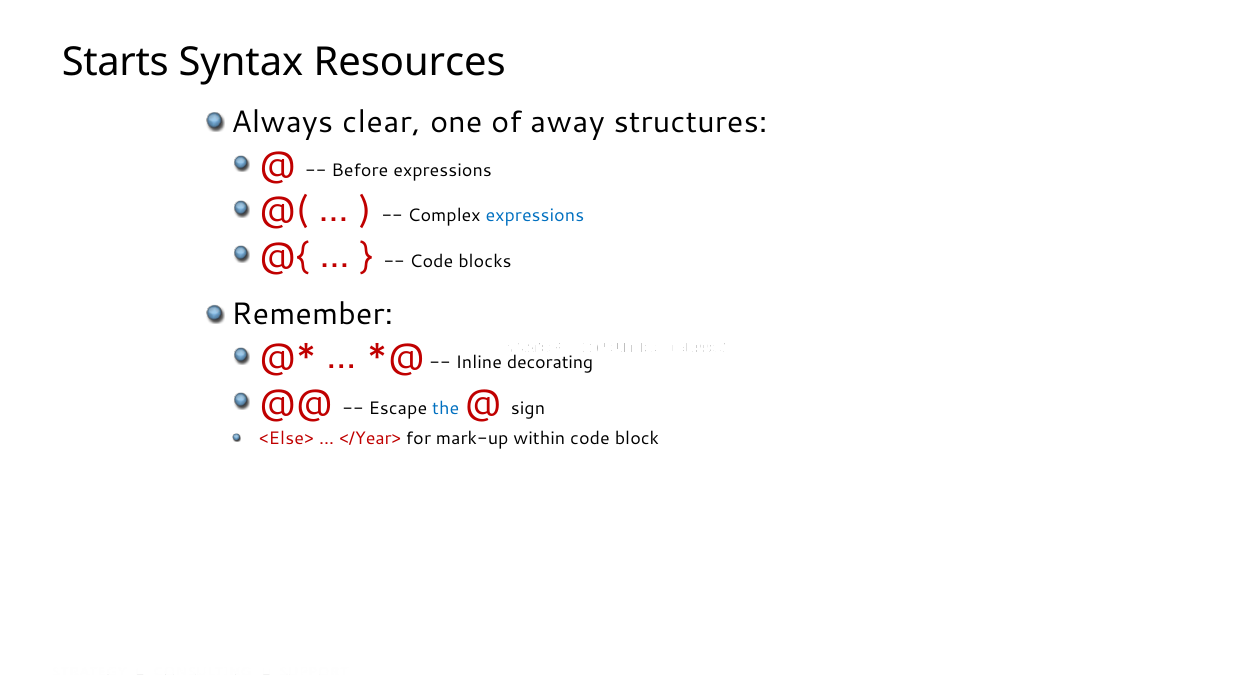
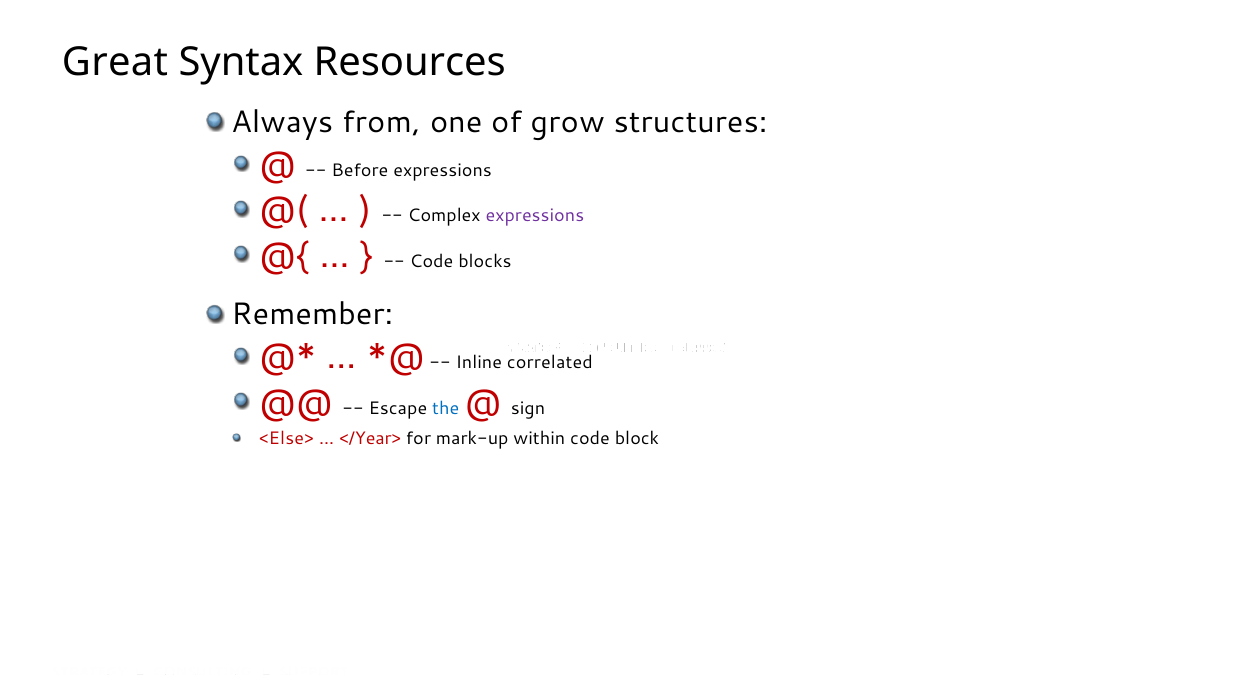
Starts: Starts -> Great (115, 62)
clear: clear -> from (381, 122)
away: away -> grow (567, 122)
expressions colour: blue -> purple (535, 216)
decorating: decorating -> correlated (550, 363)
